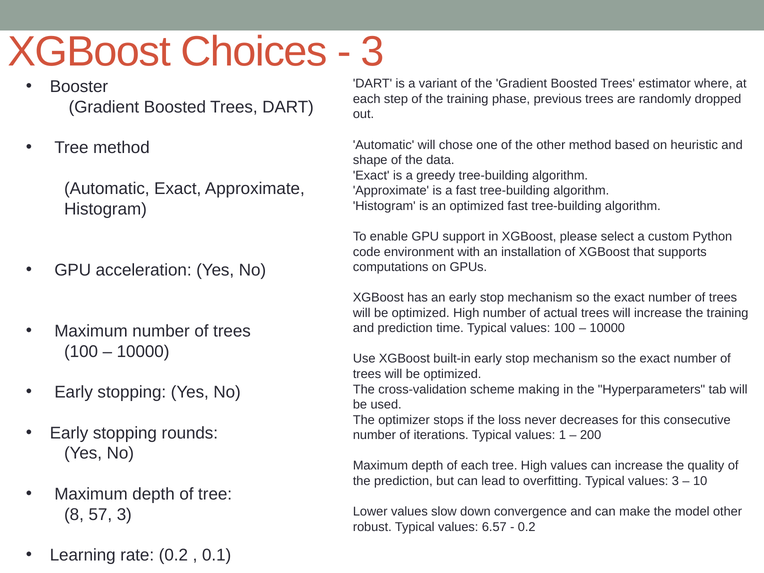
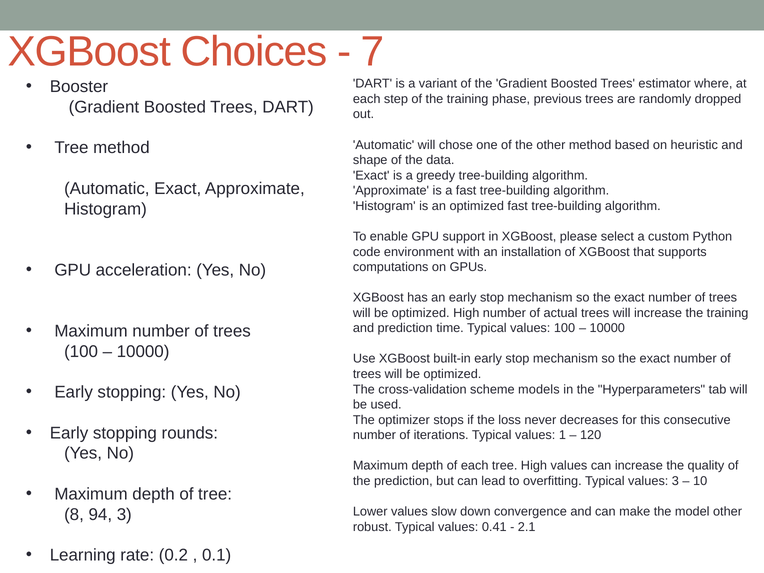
3: 3 -> 7 (373, 52)
making: making -> models (539, 389)
200: 200 -> 120 (591, 435)
57: 57 -> 94 (100, 514)
6.57: 6.57 -> 0.41 (494, 527)
0.2: 0.2 -> 2.1 (527, 527)
